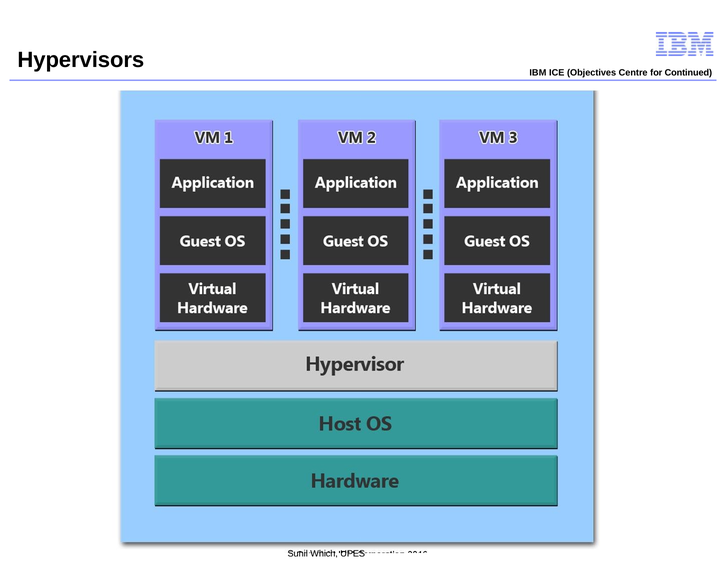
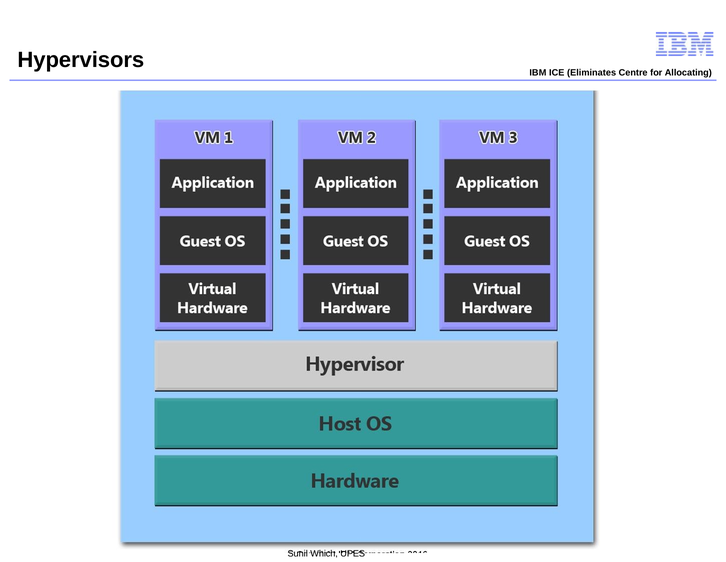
Objectives: Objectives -> Eliminates (592, 73)
Continued: Continued -> Allocating (688, 73)
